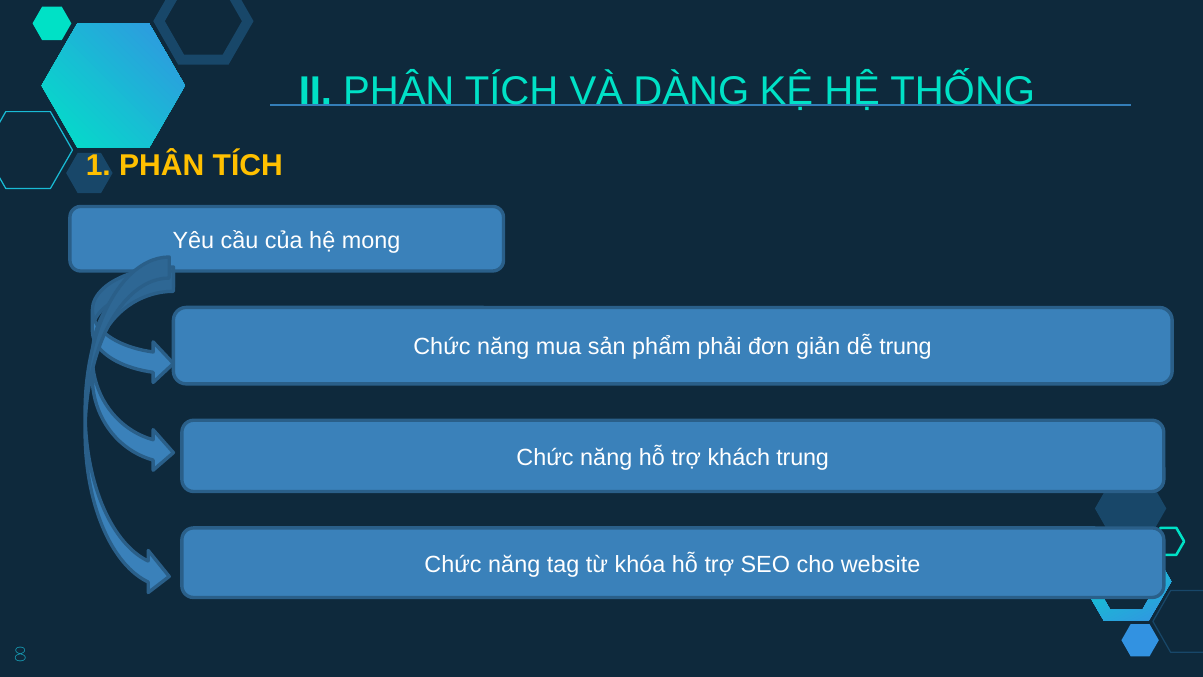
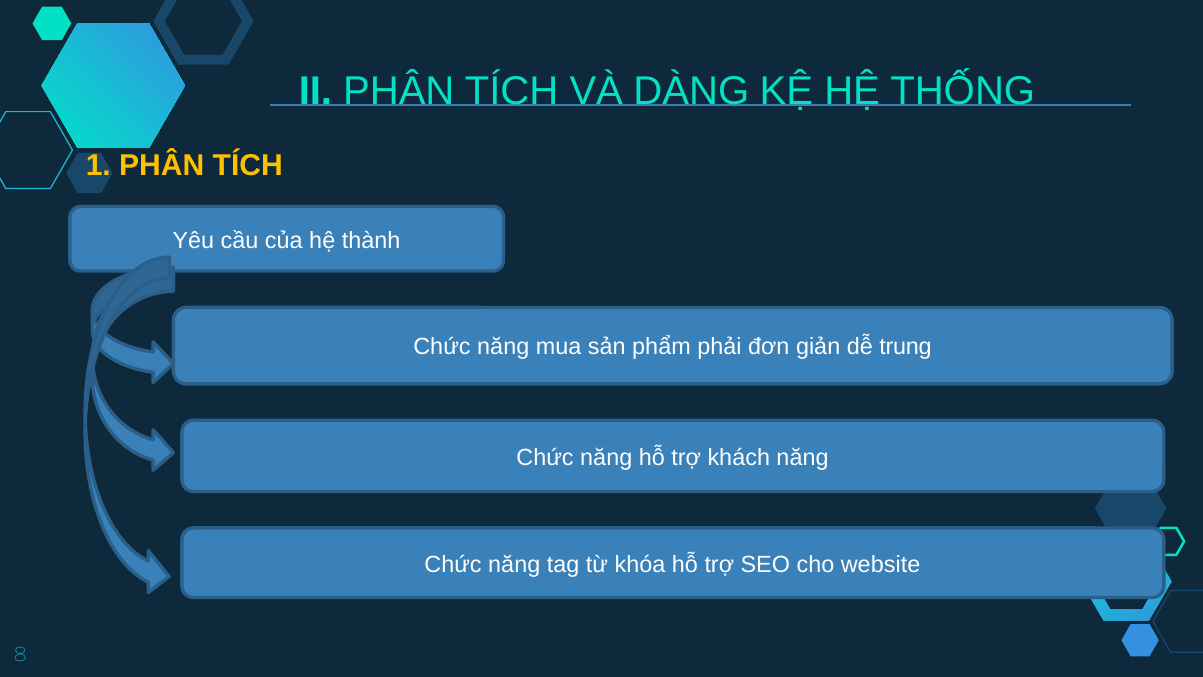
mong: mong -> thành (371, 240)
khách trung: trung -> năng (803, 457)
